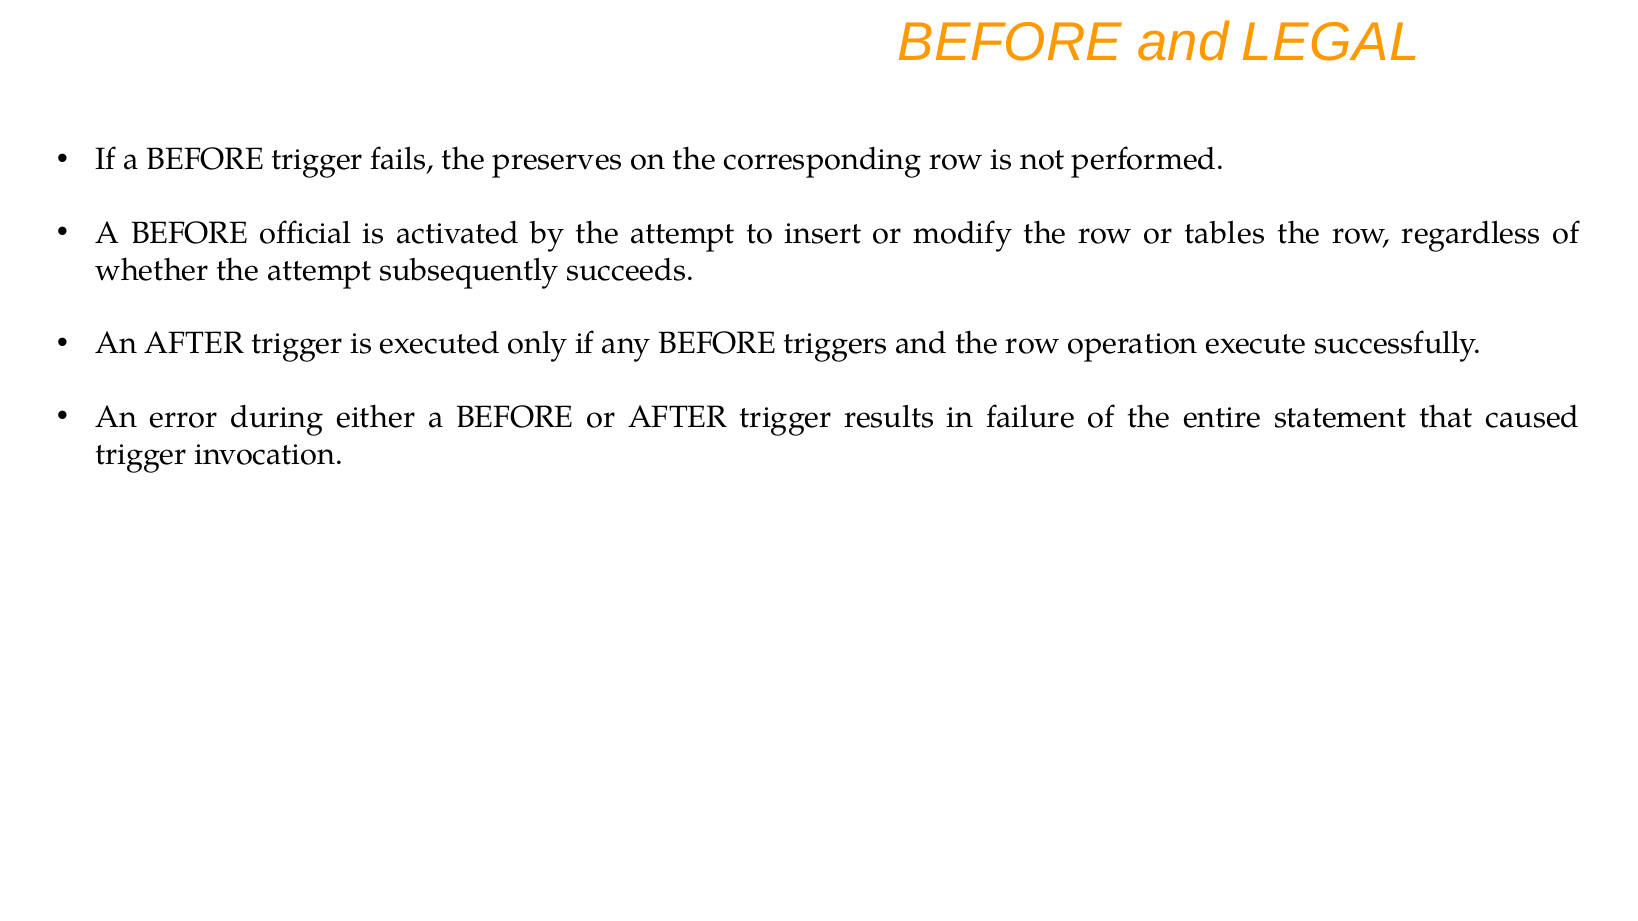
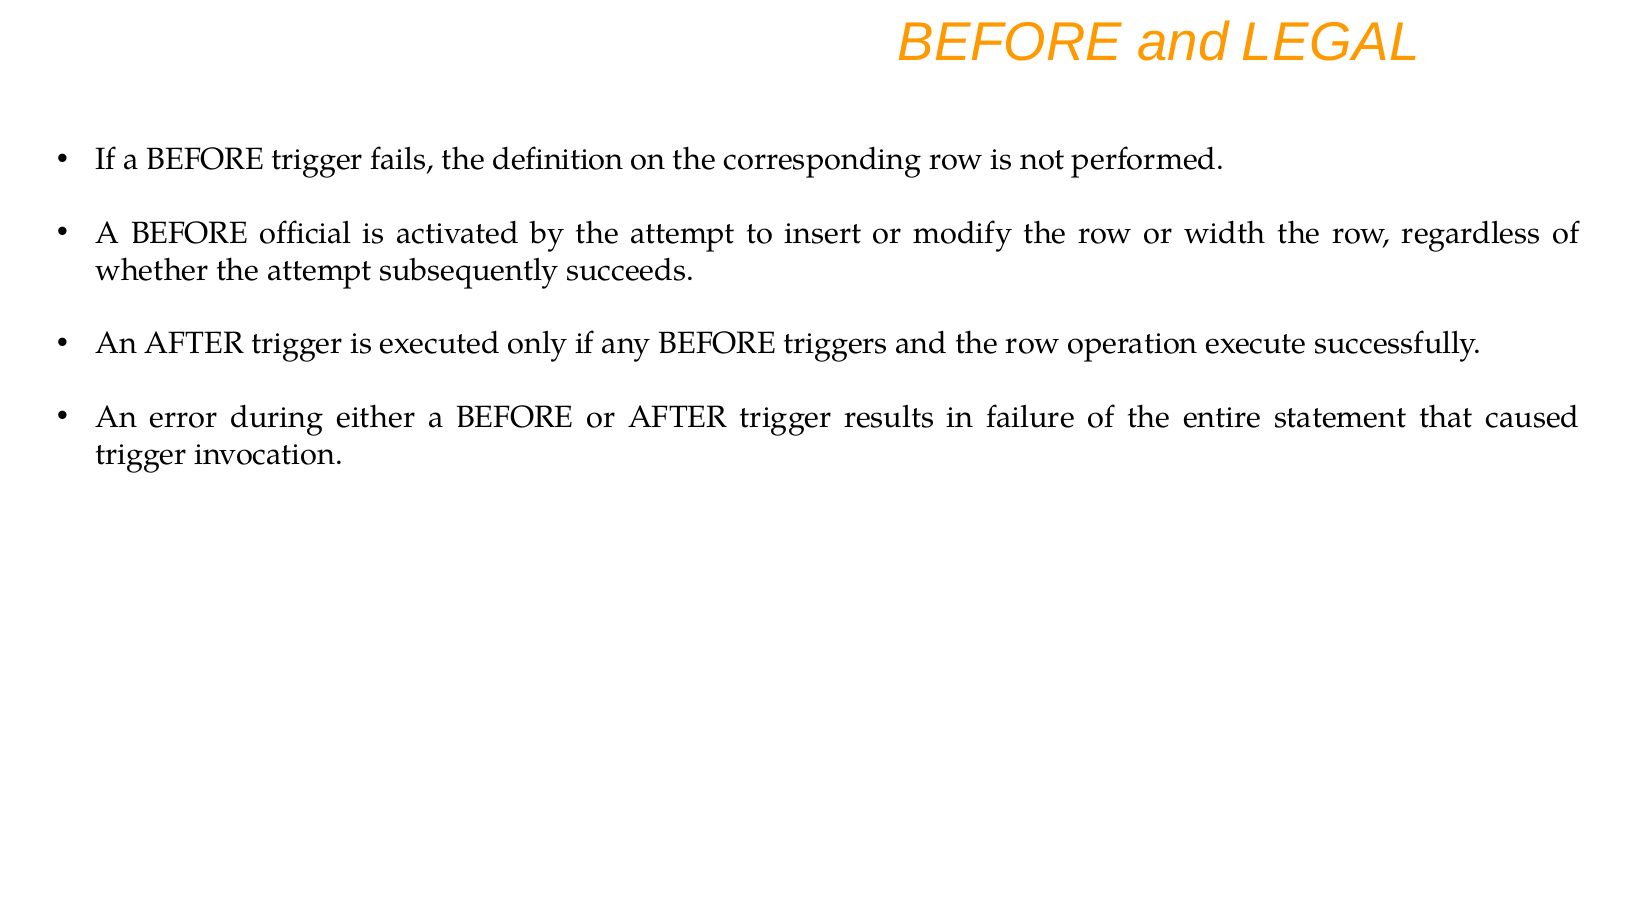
preserves: preserves -> definition (558, 160)
tables: tables -> width (1225, 233)
